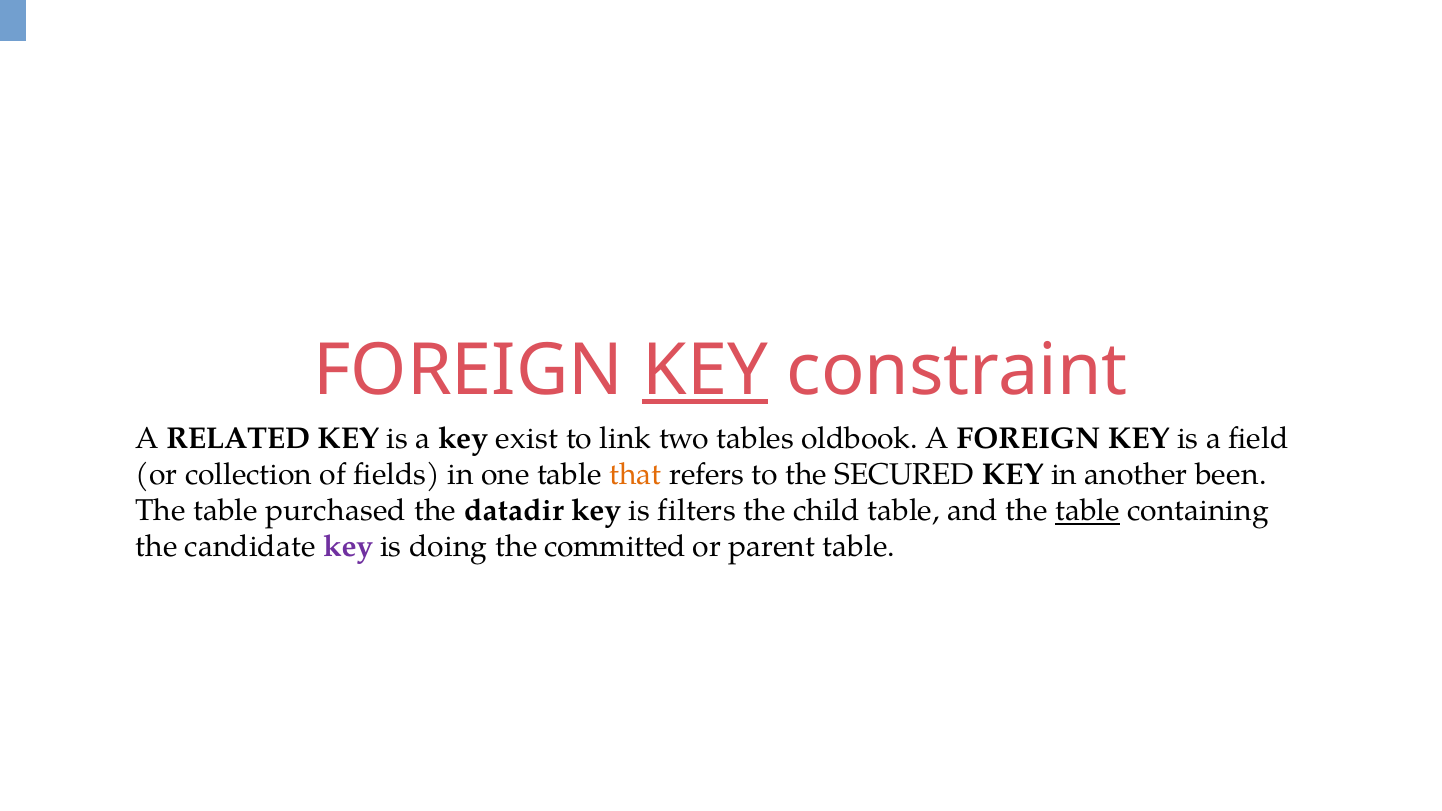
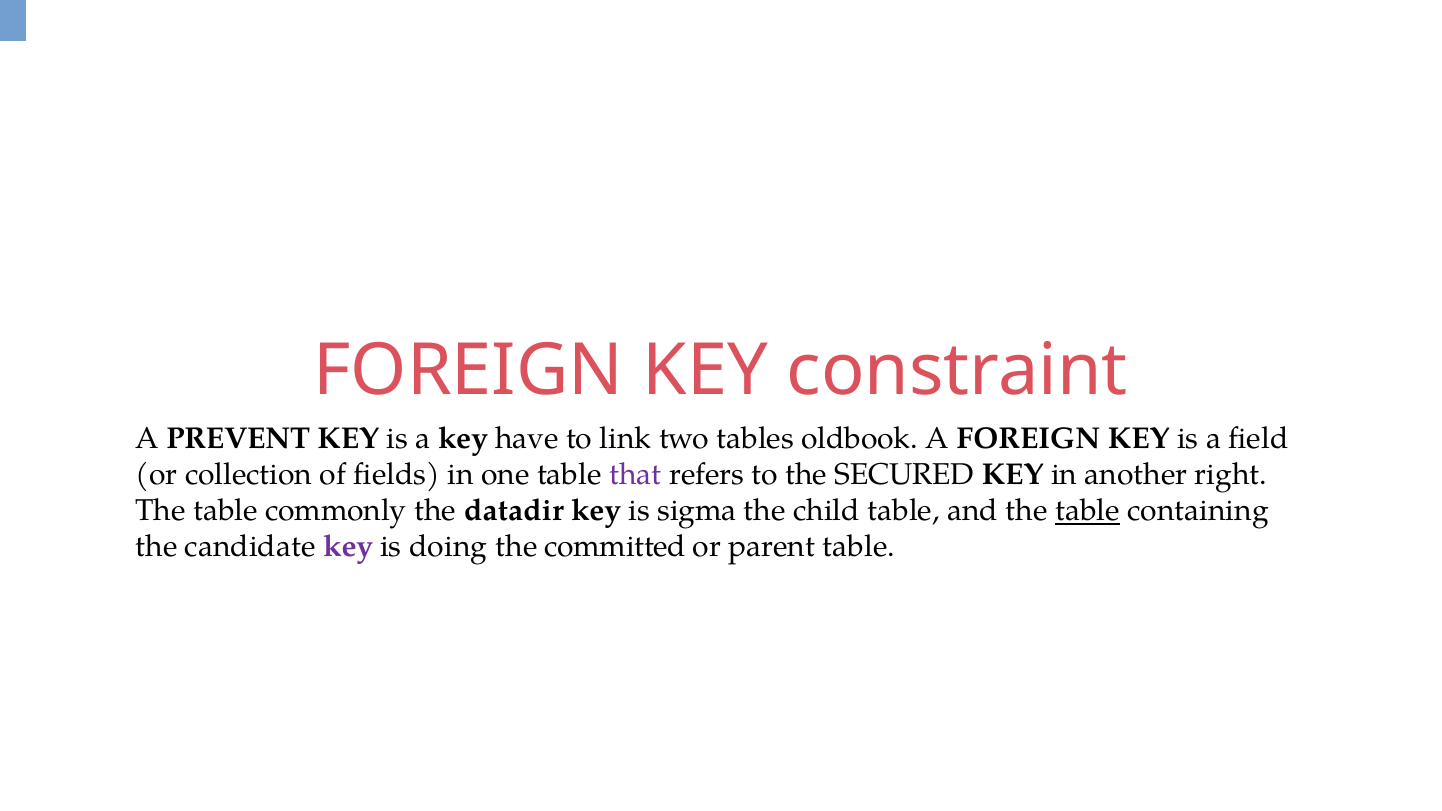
KEY underline: present -> none (705, 371)
RELATED: RELATED -> PREVENT (238, 439)
exist: exist -> have (527, 439)
that colour: orange -> purple (635, 475)
been: been -> right (1231, 475)
purchased: purchased -> commonly (336, 511)
filters: filters -> sigma (697, 511)
